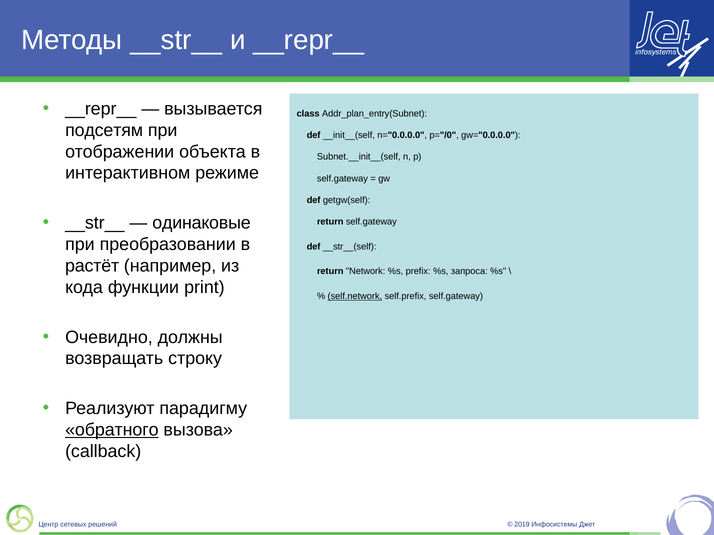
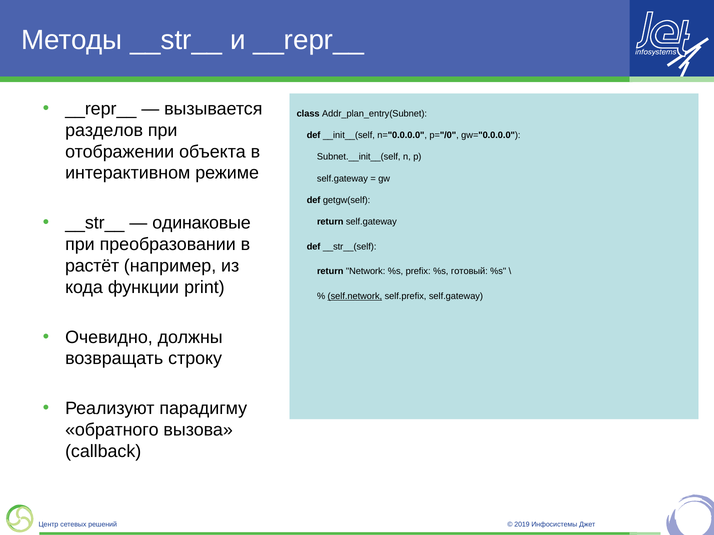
подсетям: подсетям -> разделов (104, 130)
запроса: запроса -> готовый (469, 272)
обратного underline: present -> none (112, 430)
